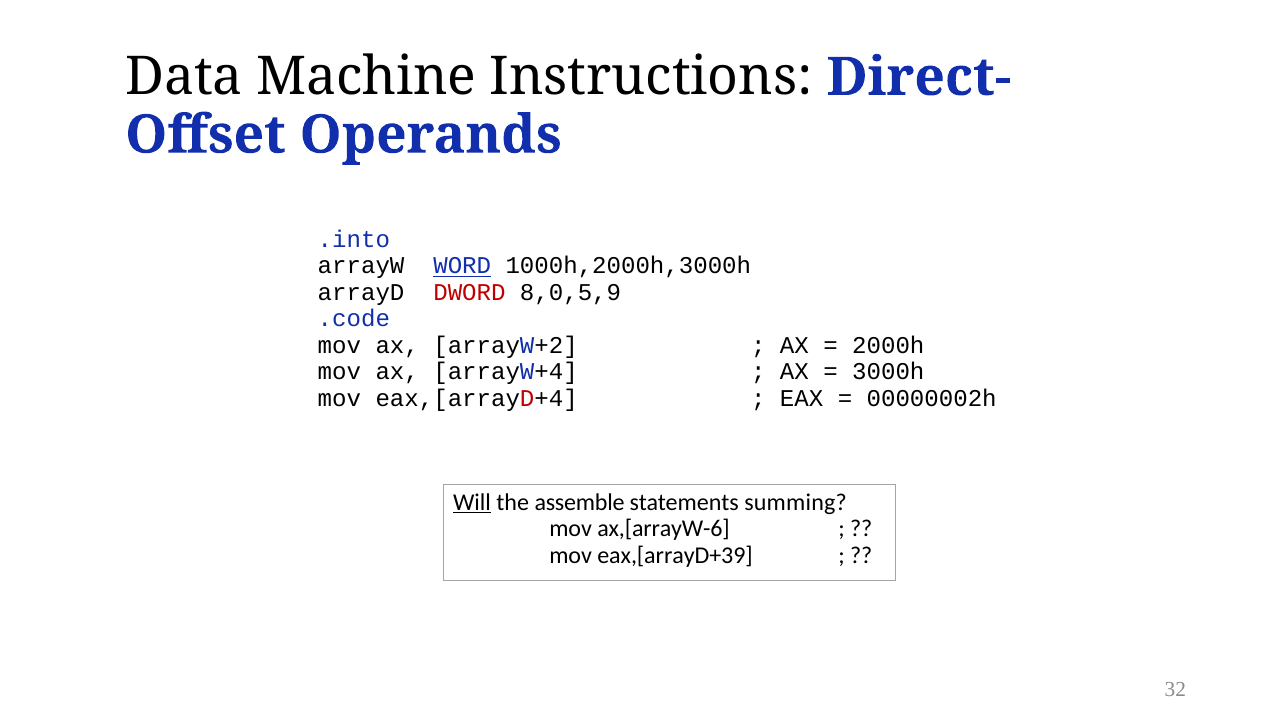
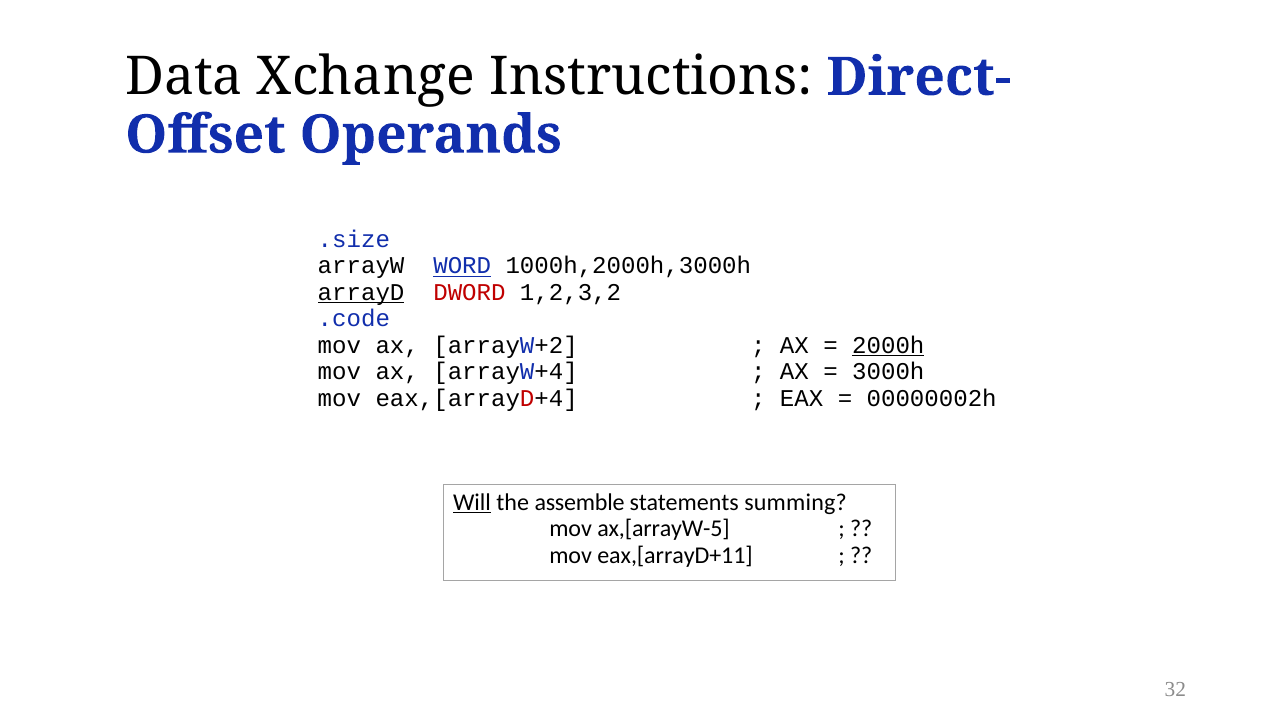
Machine: Machine -> Xchange (366, 77)
.into: .into -> .size (354, 239)
arrayD underline: none -> present (361, 292)
8,0,5,9: 8,0,5,9 -> 1,2,3,2 (571, 292)
2000h underline: none -> present (888, 345)
ax,[arrayW-6: ax,[arrayW-6 -> ax,[arrayW-5 (664, 529)
eax,[arrayD+39: eax,[arrayD+39 -> eax,[arrayD+11 (675, 556)
